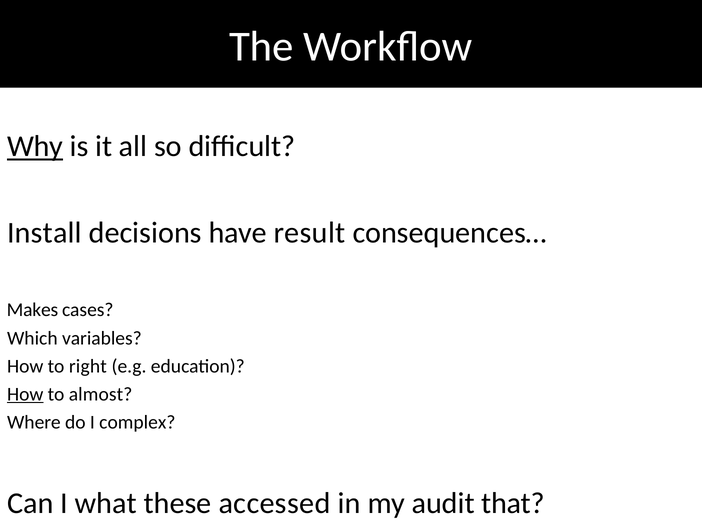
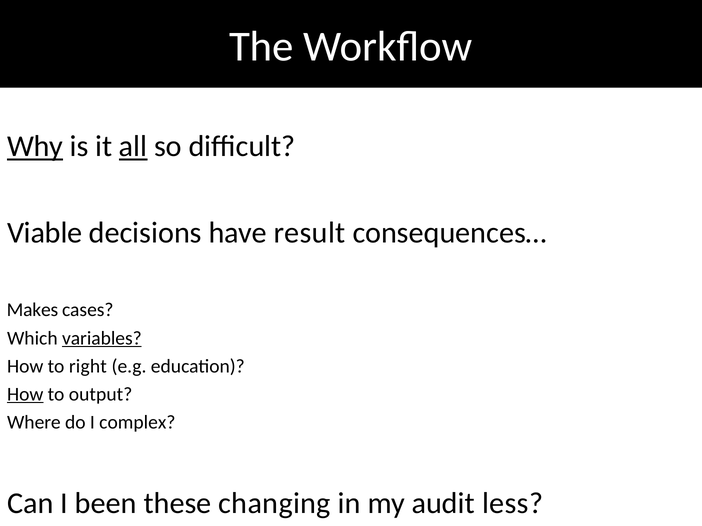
all underline: none -> present (133, 147)
Install: Install -> Viable (45, 233)
variables underline: none -> present (102, 338)
almost: almost -> output (101, 395)
what: what -> been (106, 504)
accessed: accessed -> changing (275, 504)
that: that -> less (513, 504)
